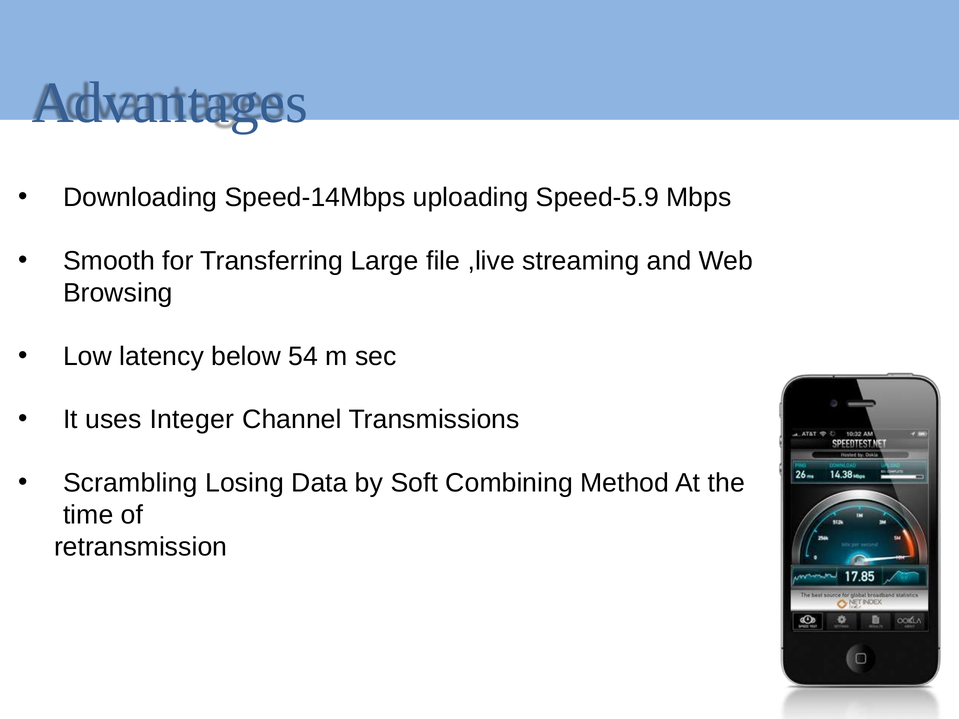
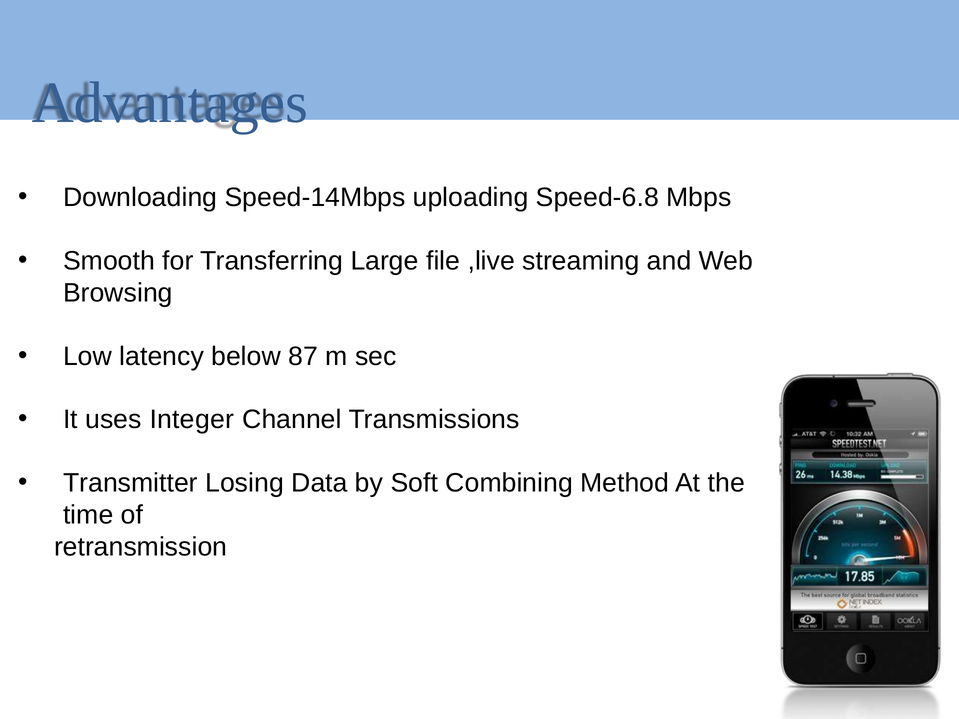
Speed-5.9: Speed-5.9 -> Speed-6.8 (597, 198)
54: 54 -> 87 (303, 356)
Scrambling: Scrambling -> Transmitter (130, 483)
